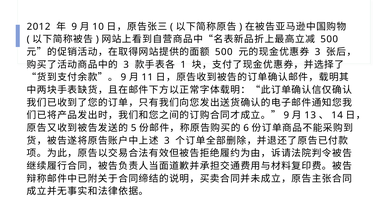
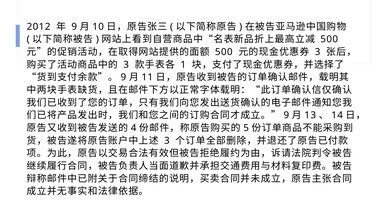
5: 5 -> 4 (134, 128)
6: 6 -> 5 (246, 128)
